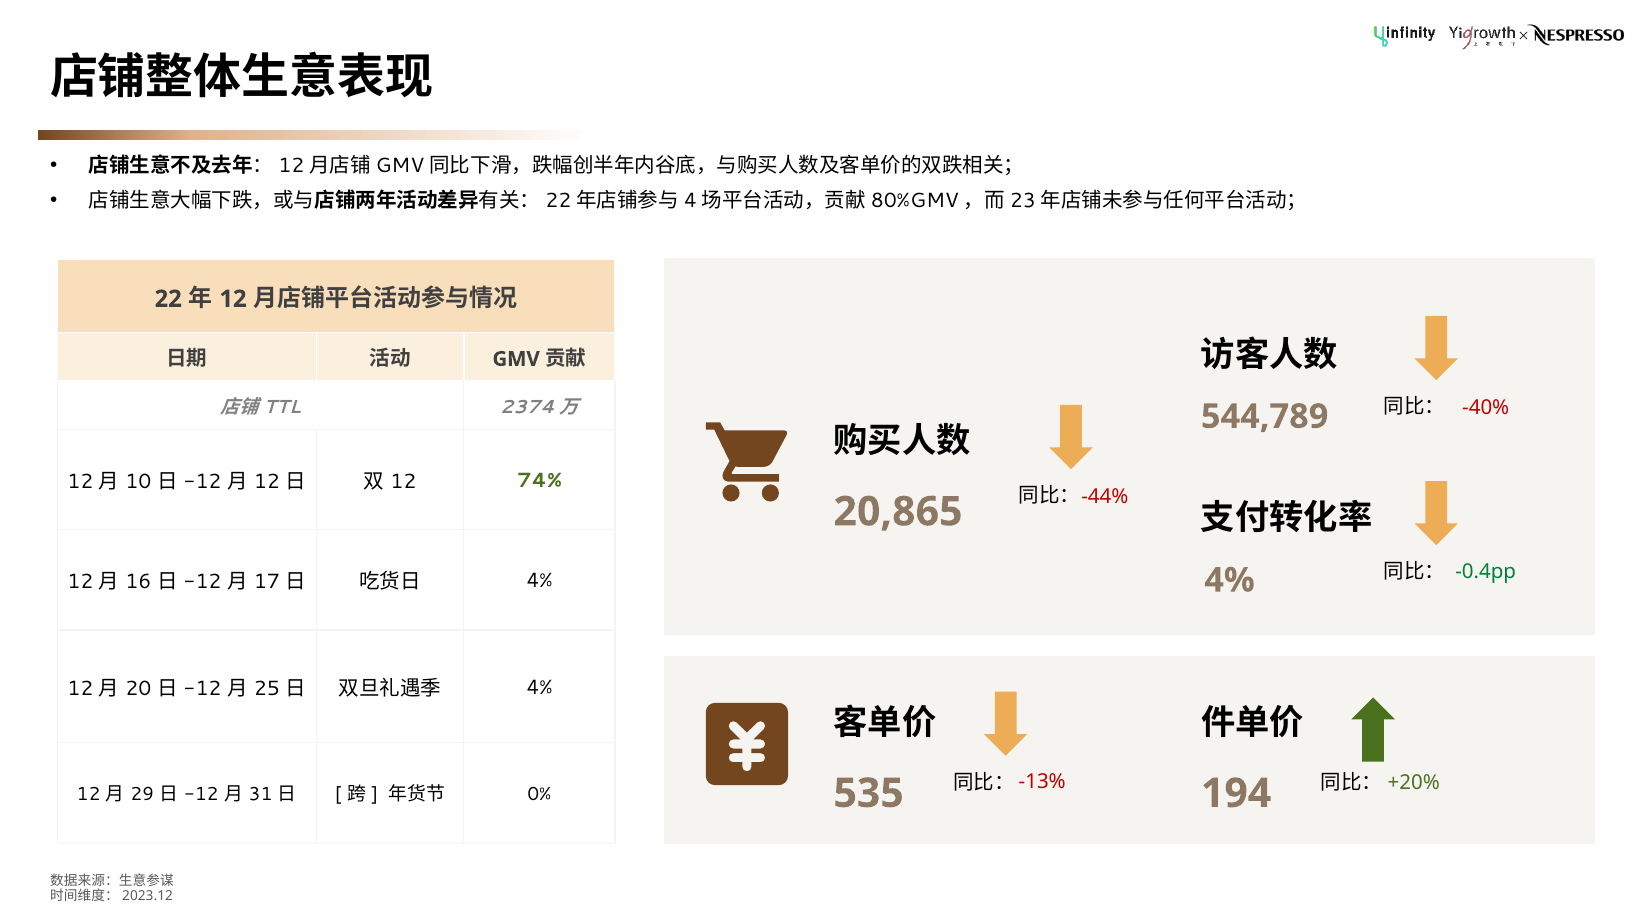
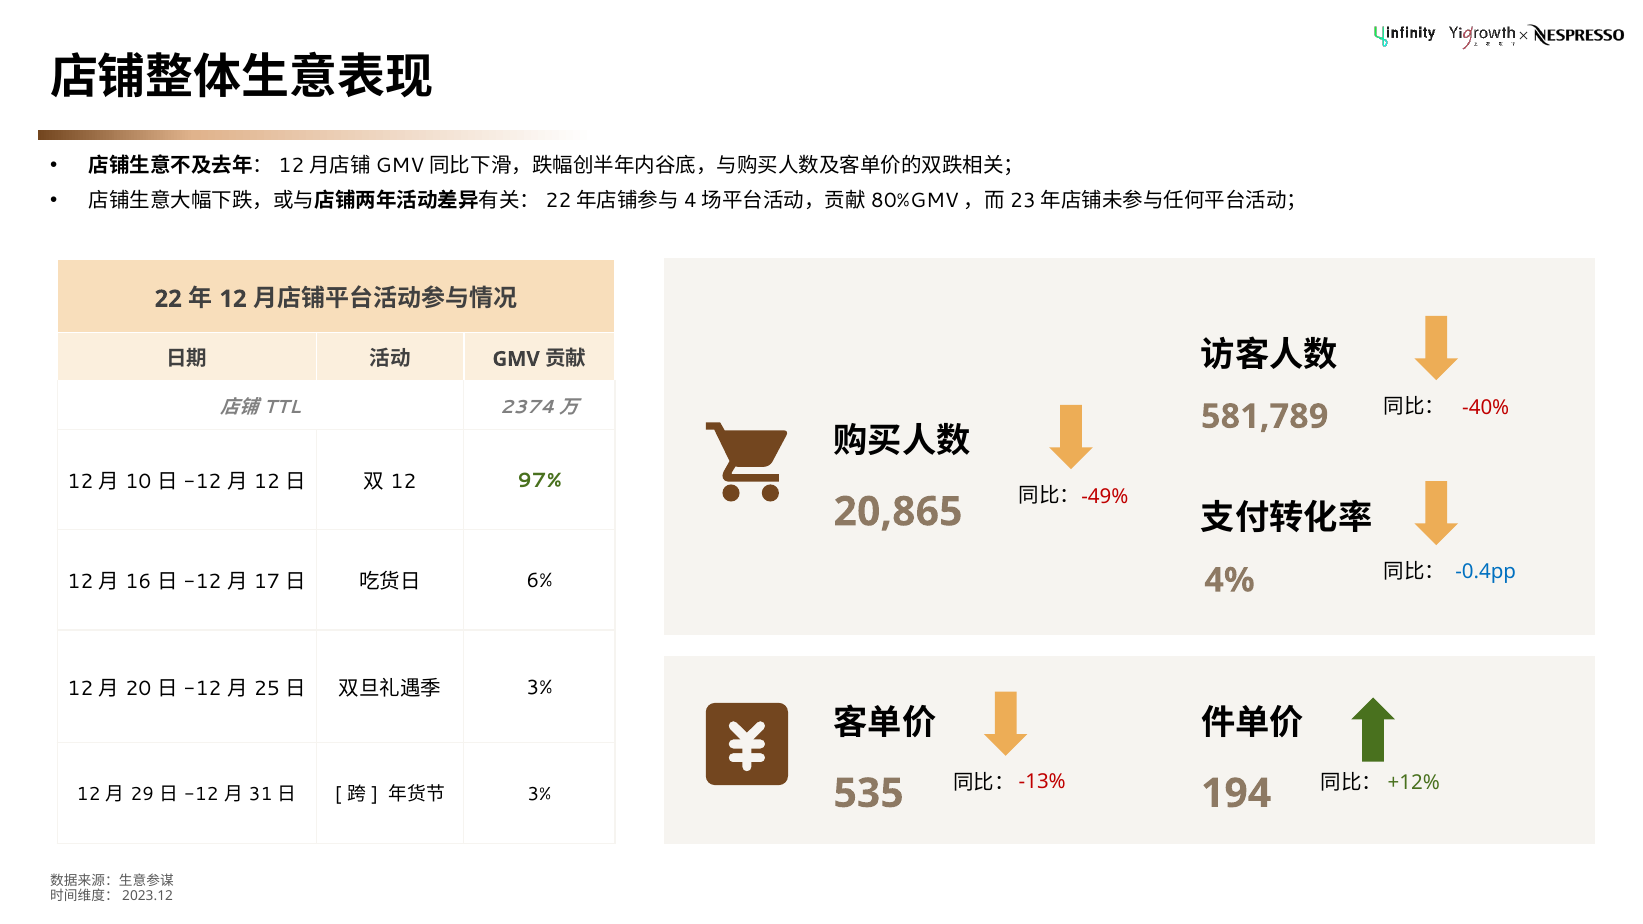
544,789: 544,789 -> 581,789 (1265, 417)
74%: 74% -> 97% (539, 481)
-44%: -44% -> -49% (1105, 497)
-0.4pp colour: green -> blue (1486, 572)
4%: 4% -> 6% (539, 581)
4%: 4% -> 3% (539, 688)
+20%: +20% -> +12% (1414, 783)
0%: 0% -> 3% (539, 794)
